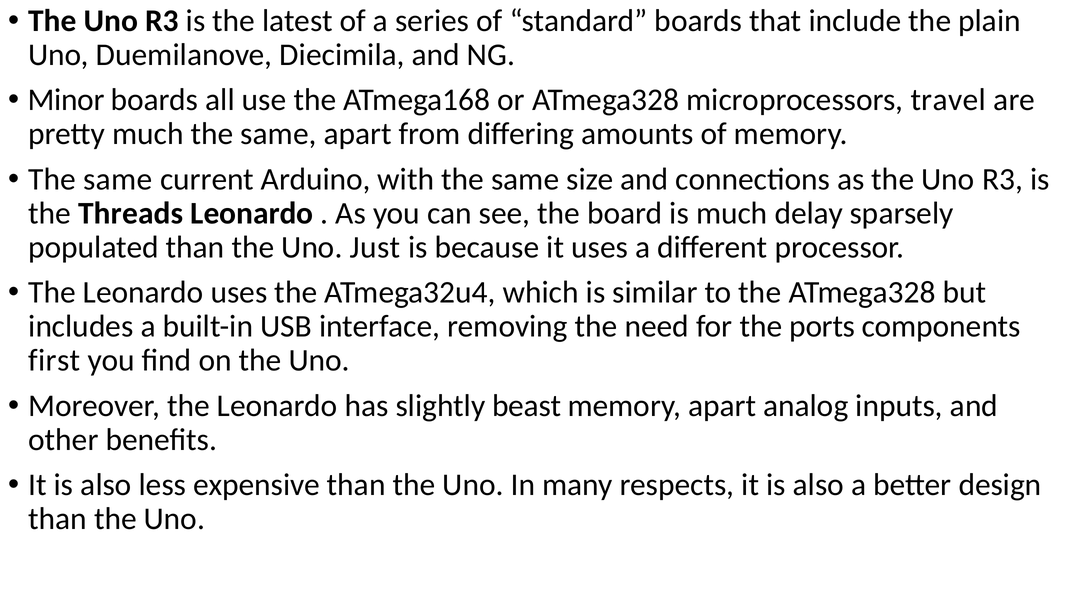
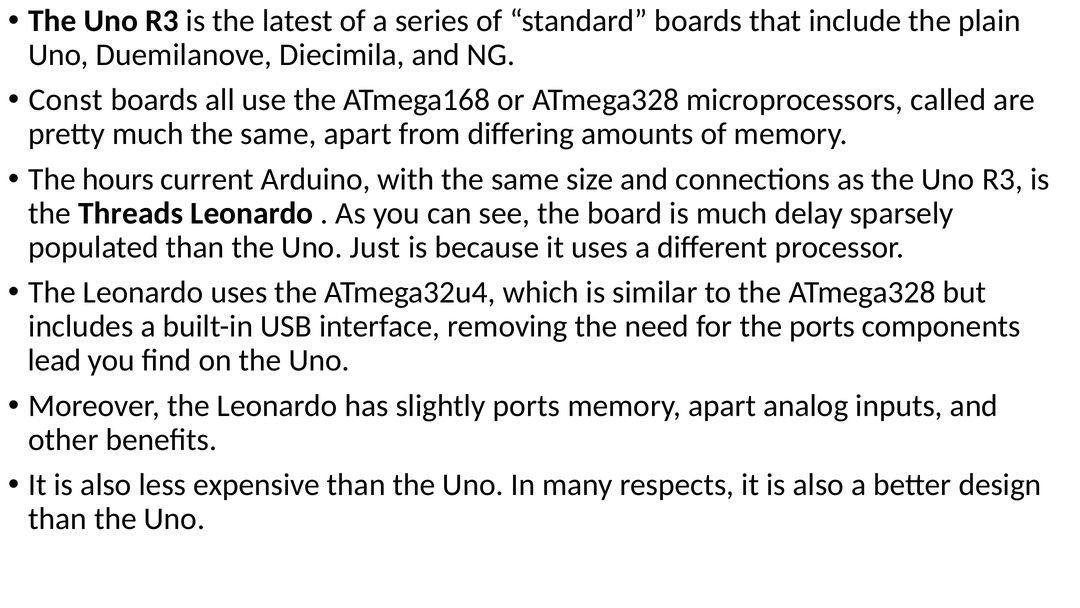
Minor: Minor -> Const (66, 100)
travel: travel -> called (948, 100)
same: same -> hours (118, 179)
first: first -> lead (55, 360)
slightly beast: beast -> ports (526, 405)
